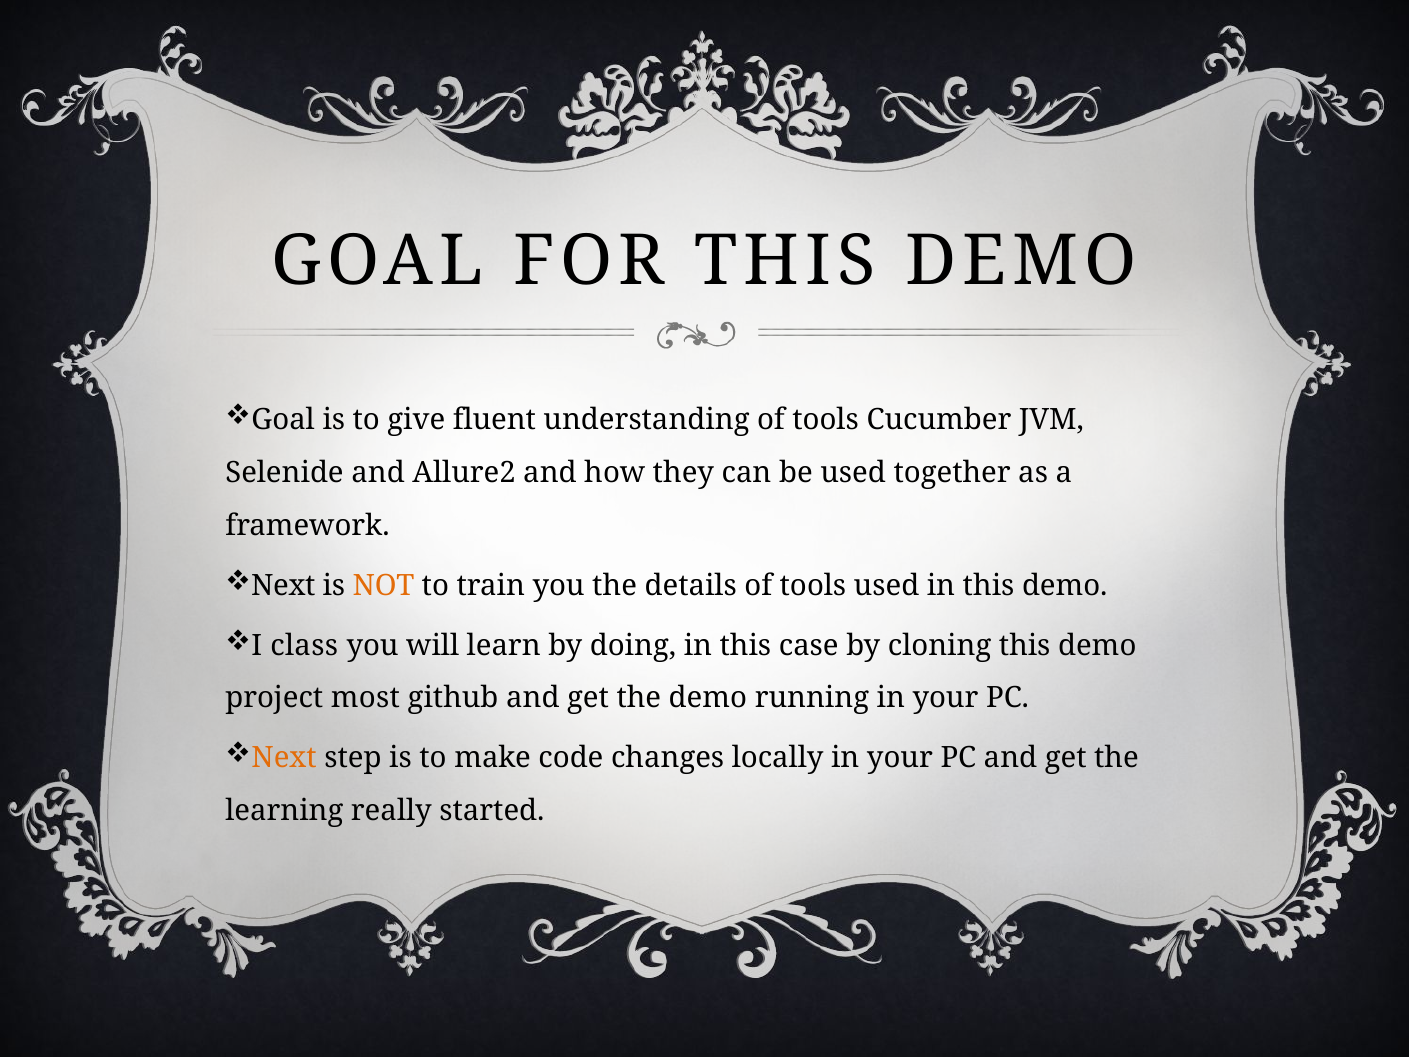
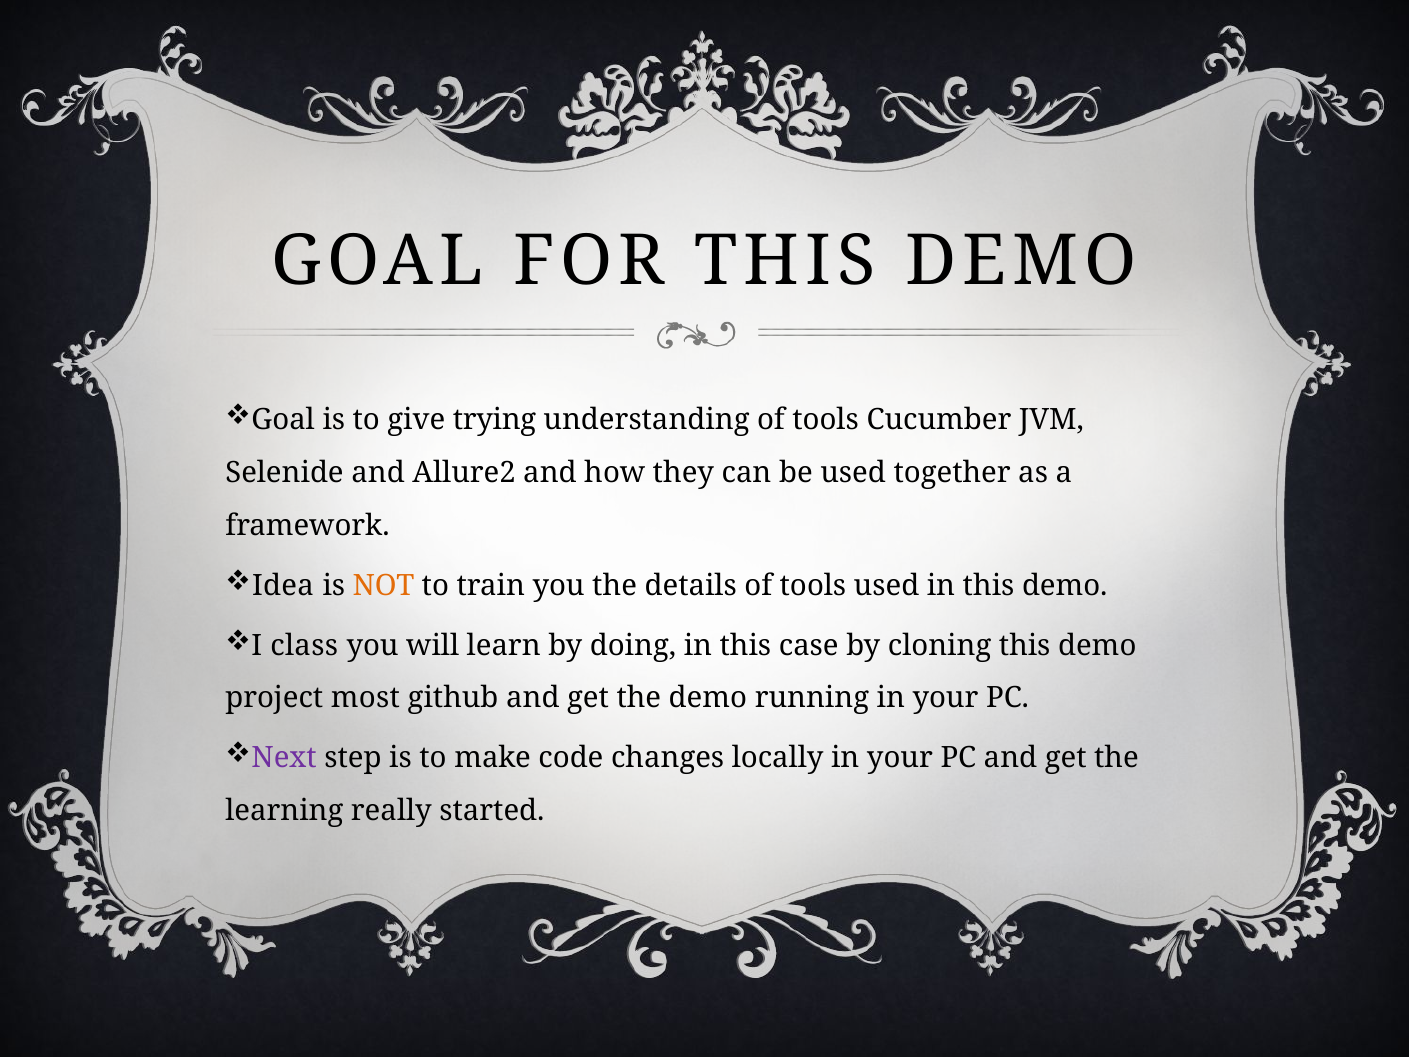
fluent: fluent -> trying (495, 420)
Next: Next -> Idea (283, 585)
Next colour: orange -> purple (284, 758)
